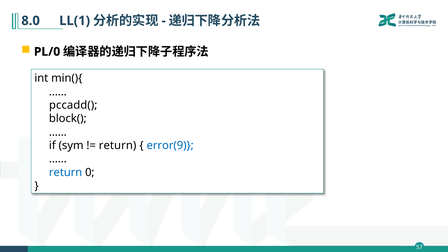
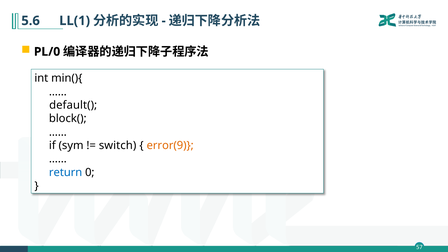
8.0: 8.0 -> 5.6 (31, 21)
pccadd(: pccadd( -> default( (73, 105)
return: return -> switch (118, 145)
error(9 colour: blue -> orange (170, 145)
